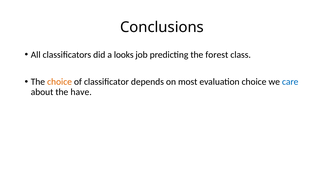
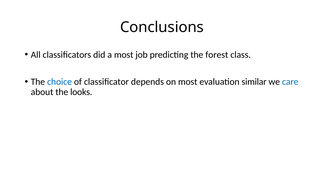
a looks: looks -> most (124, 55)
choice colour: orange -> blue (60, 82)
evaluation choice: choice -> similar (254, 82)
have: have -> looks (81, 92)
